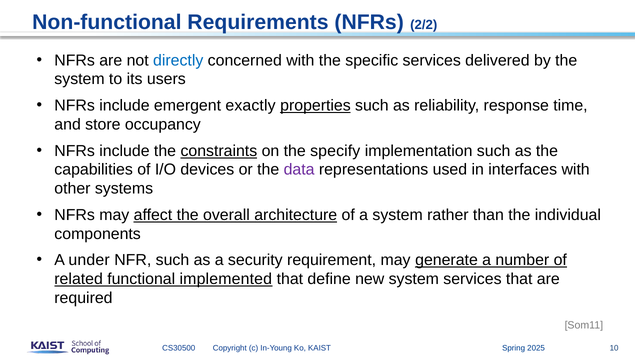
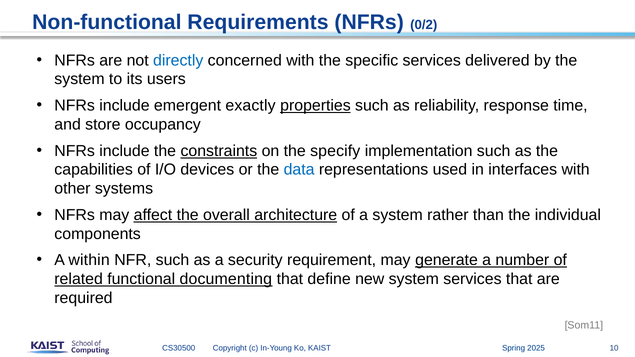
2/2: 2/2 -> 0/2 (424, 25)
data colour: purple -> blue (299, 170)
under: under -> within (89, 260)
implemented: implemented -> documenting (226, 279)
